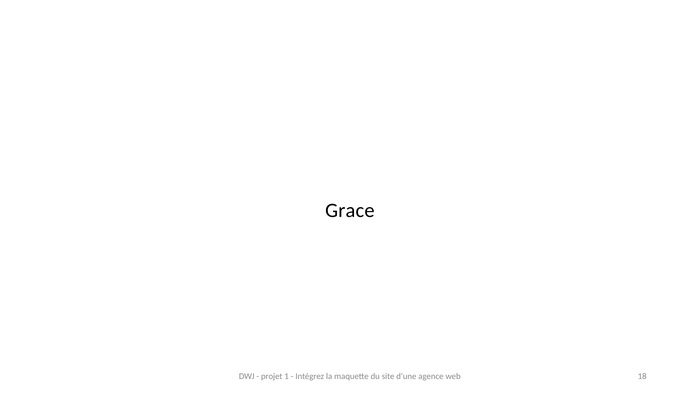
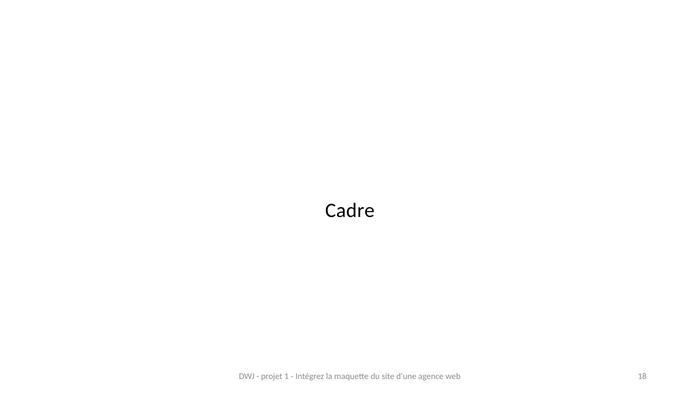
Grace: Grace -> Cadre (350, 210)
